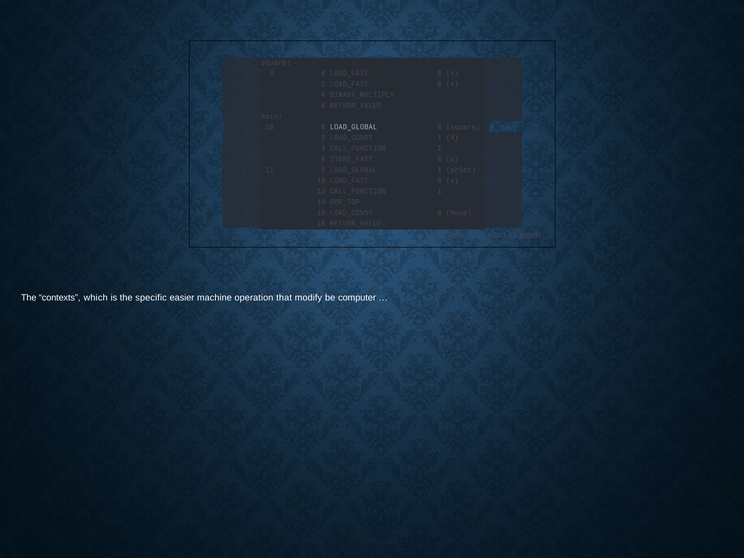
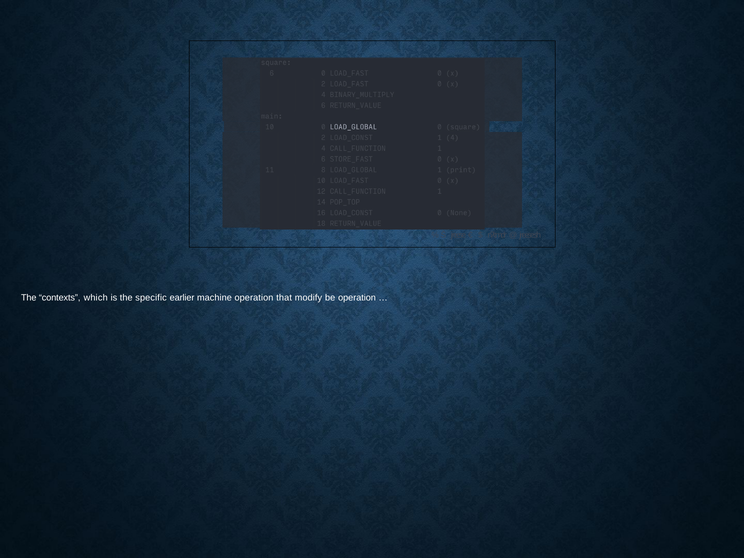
easier: easier -> earlier (182, 298)
be computer: computer -> operation (357, 298)
